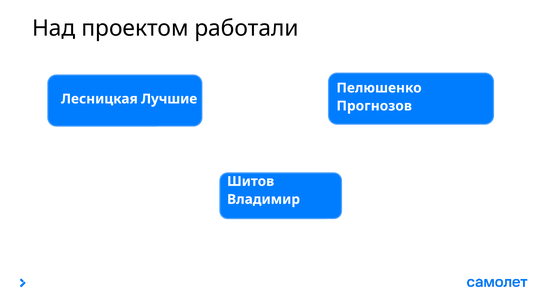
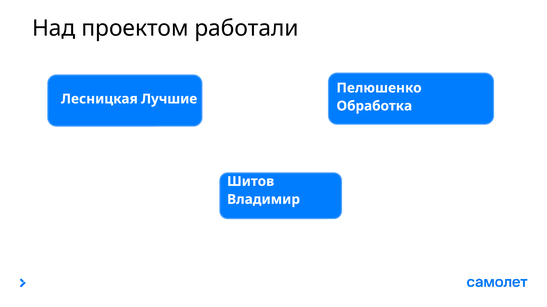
Прогнозов: Прогнозов -> Обработка (374, 106)
